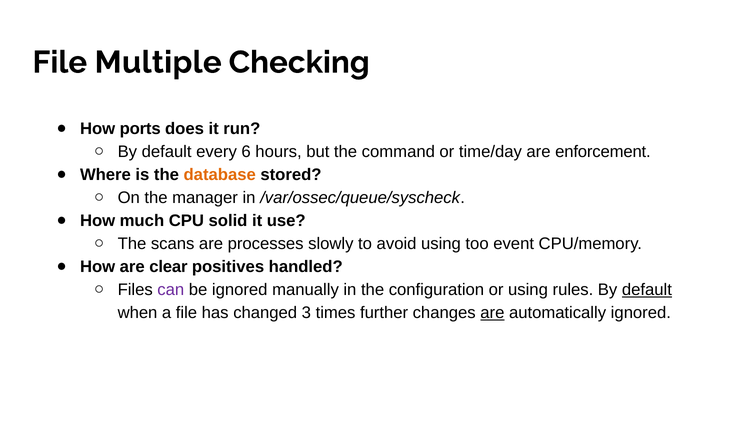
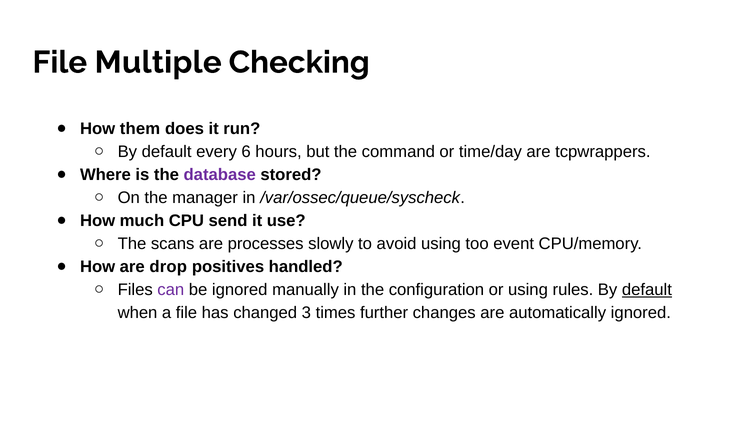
ports: ports -> them (140, 129)
enforcement: enforcement -> tcpwrappers (603, 152)
database colour: orange -> purple (220, 175)
solid: solid -> send (228, 221)
clear: clear -> drop (168, 267)
are underline: present -> none (492, 313)
